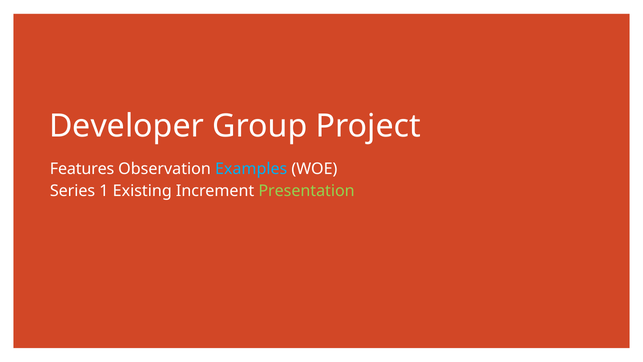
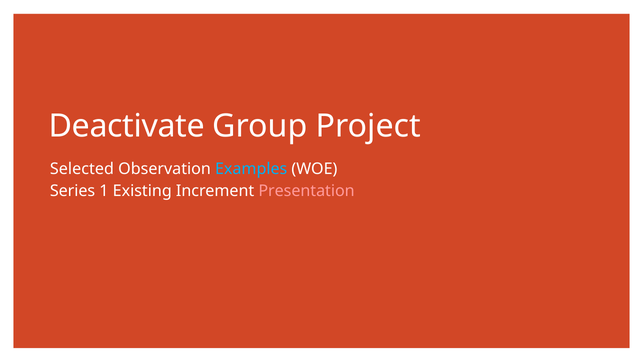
Developer: Developer -> Deactivate (127, 126)
Features: Features -> Selected (82, 169)
Presentation colour: light green -> pink (307, 191)
